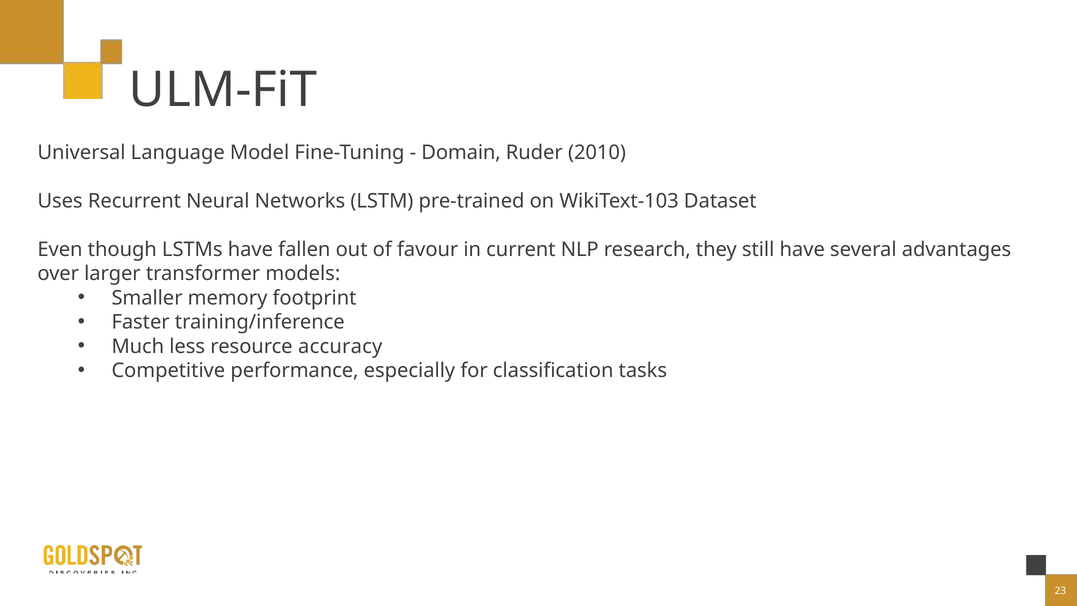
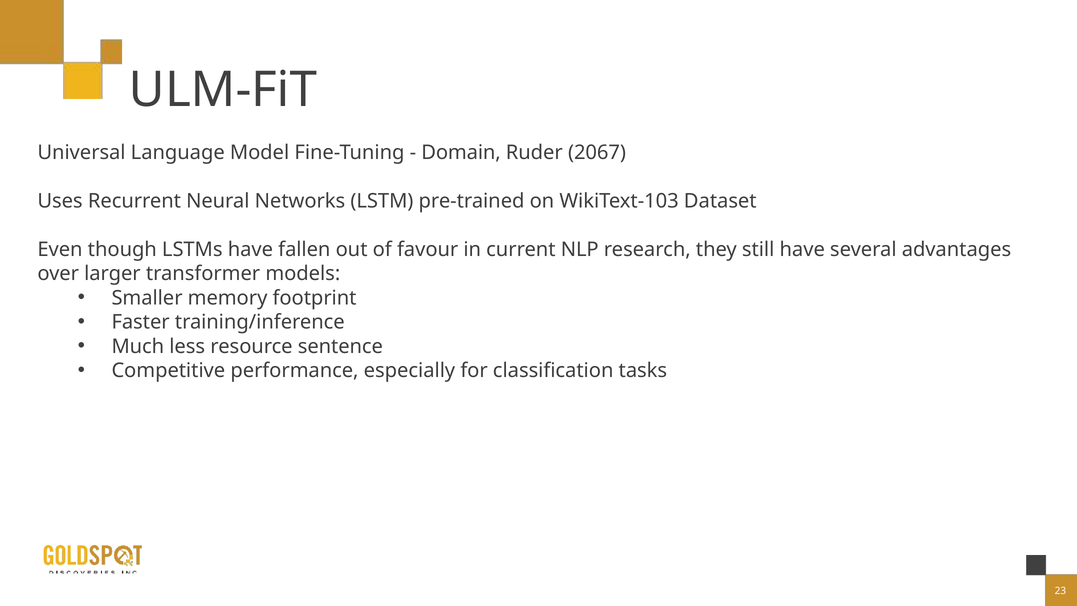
2010: 2010 -> 2067 (597, 153)
accuracy: accuracy -> sentence (340, 346)
